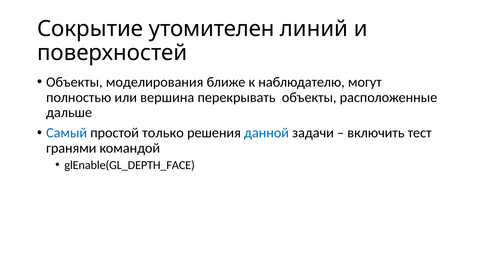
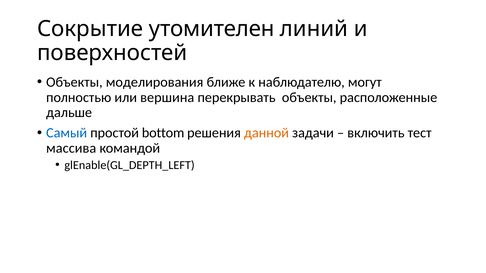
только: только -> bottom (163, 133)
данной colour: blue -> orange (266, 133)
гранями: гранями -> массива (71, 148)
glEnable(GL_DEPTH_FACE: glEnable(GL_DEPTH_FACE -> glEnable(GL_DEPTH_LEFT (130, 165)
